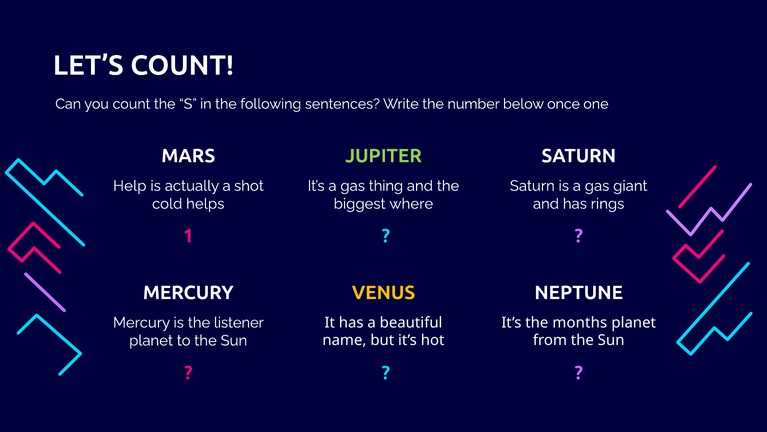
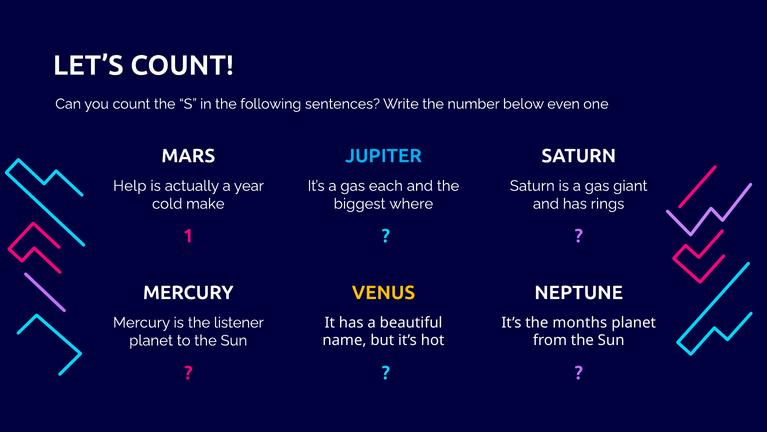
once: once -> even (564, 104)
JUPITER colour: light green -> light blue (384, 156)
shot: shot -> year (249, 186)
thing: thing -> each (386, 186)
helps: helps -> make (205, 204)
